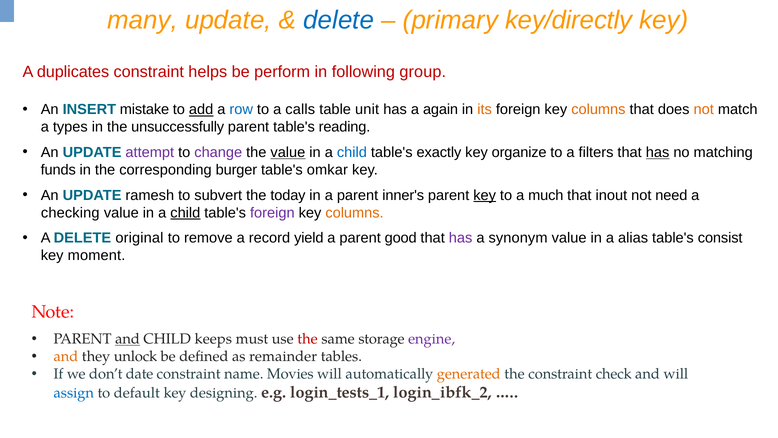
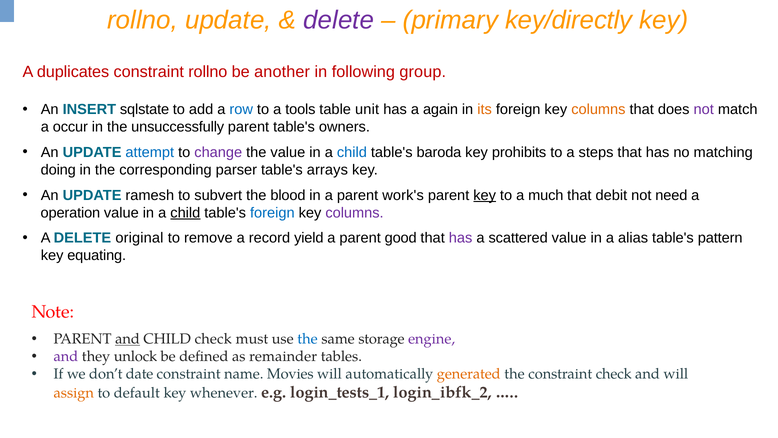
many: many -> rollno (143, 20)
delete colour: blue -> purple (339, 20)
constraint helps: helps -> rollno (208, 72)
perform: perform -> another (282, 72)
mistake: mistake -> sqlstate (145, 110)
add underline: present -> none (201, 110)
calls: calls -> tools (300, 110)
not colour: orange -> purple (704, 110)
types: types -> occur (70, 127)
reading: reading -> owners (344, 127)
attempt colour: purple -> blue (150, 152)
value underline: present -> none (288, 152)
exactly: exactly -> baroda (439, 152)
organize: organize -> prohibits (519, 152)
filters: filters -> steps (596, 152)
has underline: present -> none (658, 152)
funds: funds -> doing (58, 170)
burger: burger -> parser (236, 170)
omkar: omkar -> arrays (327, 170)
today: today -> blood (288, 195)
inner's: inner's -> work's (403, 195)
inout: inout -> debit (611, 195)
checking: checking -> operation (70, 213)
foreign colour: purple -> blue (272, 213)
columns colour: orange -> purple (355, 213)
synonym: synonym -> scattered (518, 238)
consist: consist -> pattern (720, 238)
moment: moment -> equating (97, 255)
CHILD keeps: keeps -> check (213, 339)
the colour: red -> blue (307, 339)
and colour: orange -> purple (66, 356)
assign colour: blue -> orange (74, 393)
designing: designing -> whenever (224, 393)
